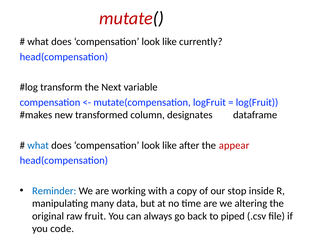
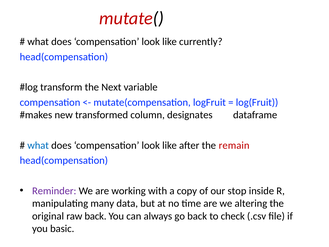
appear: appear -> remain (234, 145)
Reminder colour: blue -> purple (54, 191)
raw fruit: fruit -> back (95, 216)
piped: piped -> check (233, 216)
code: code -> basic (62, 229)
